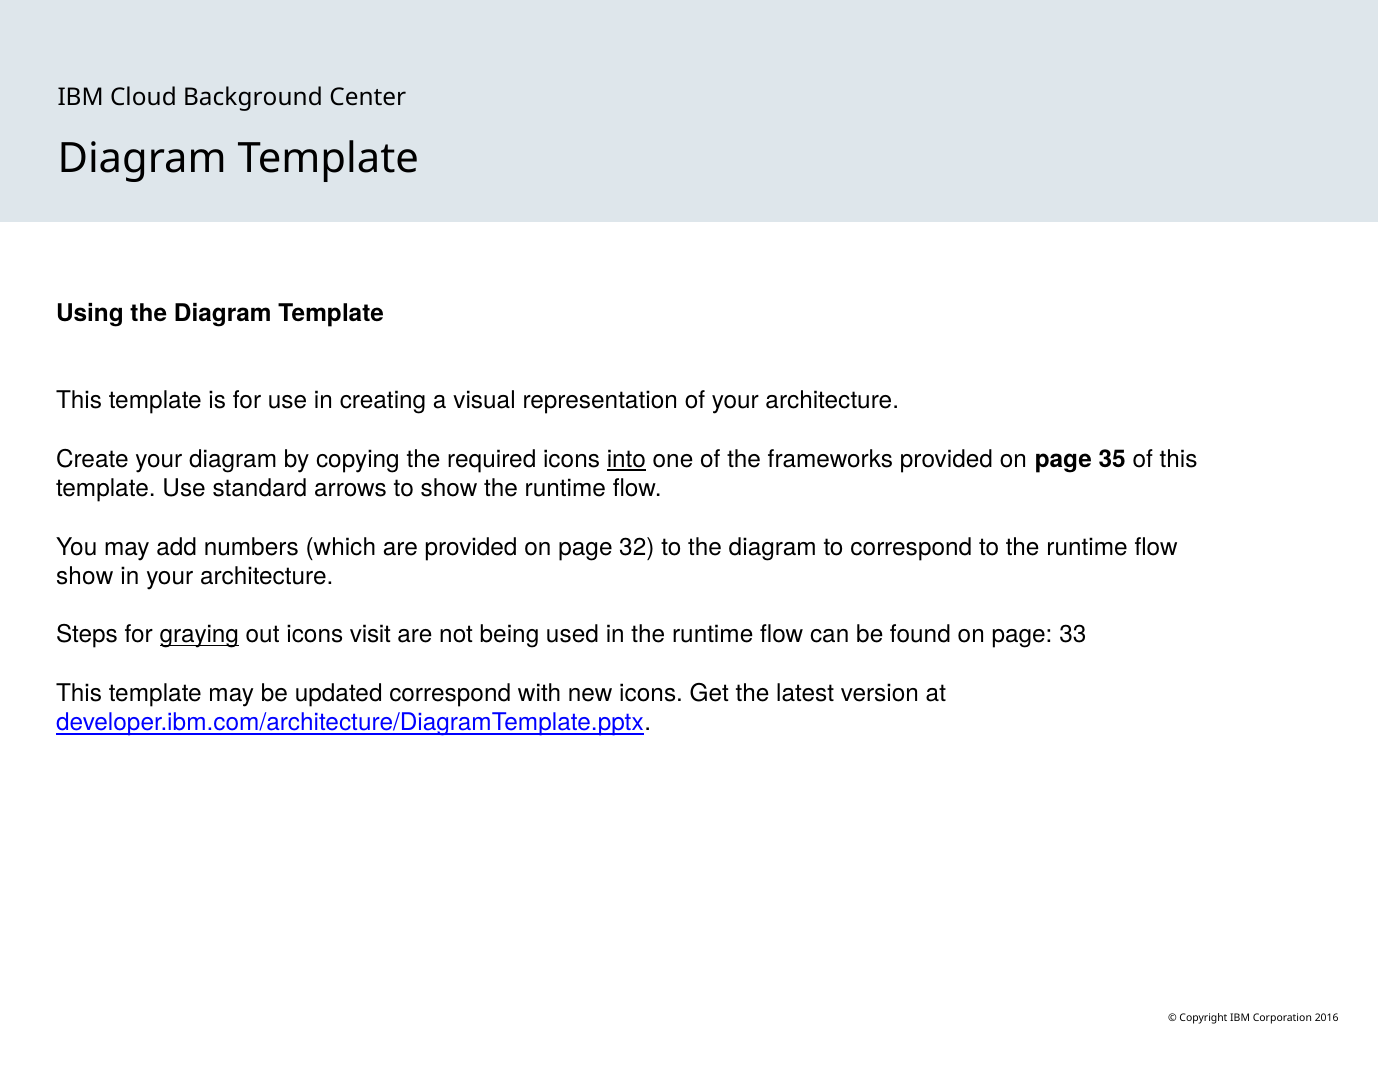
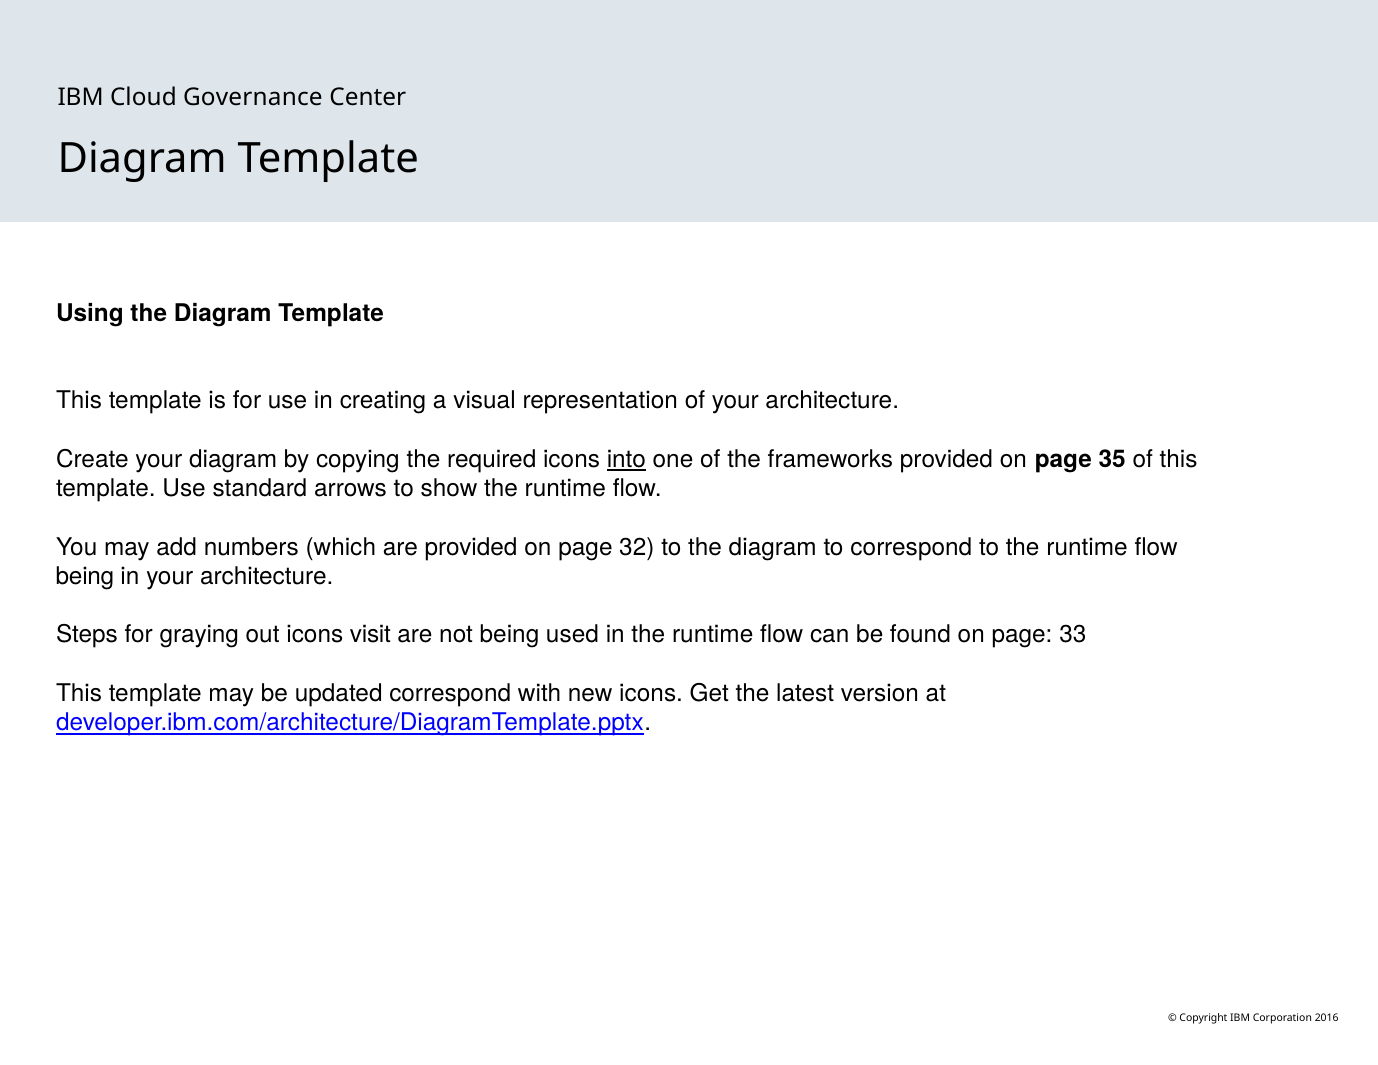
Background: Background -> Governance (253, 98)
show: show -> being (85, 576)
graying underline: present -> none (199, 635)
